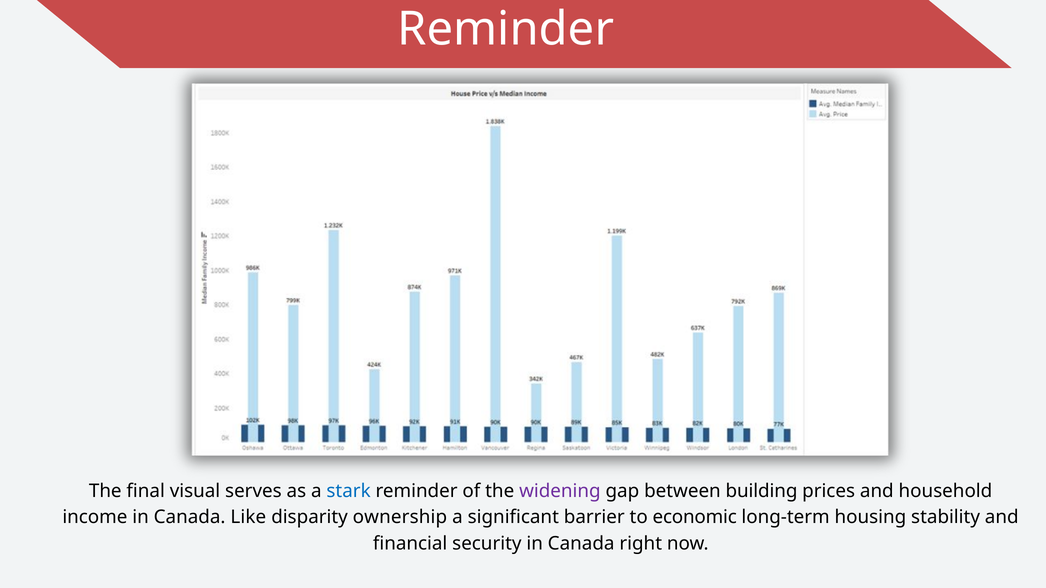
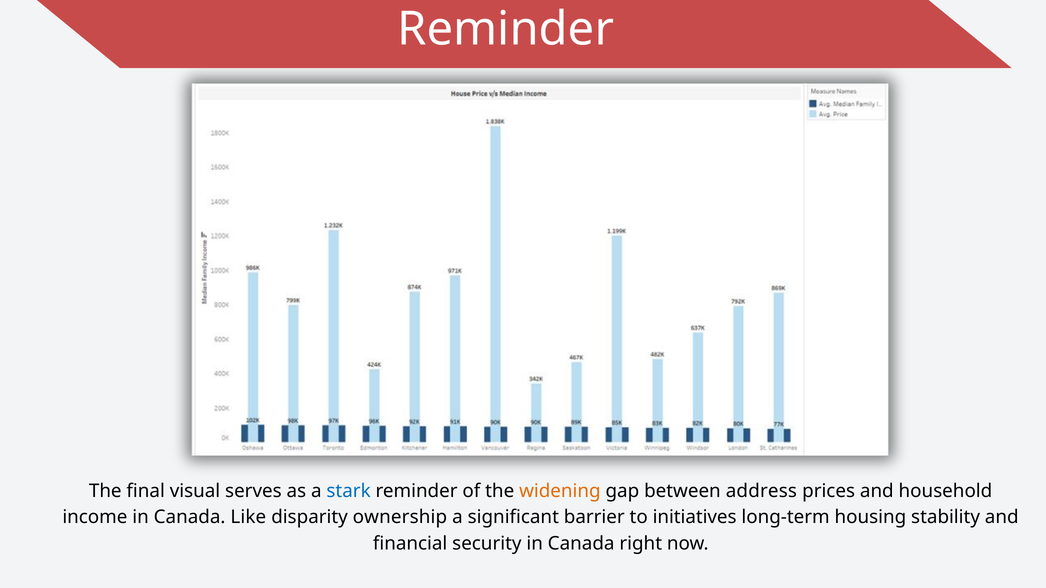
widening colour: purple -> orange (560, 491)
building: building -> address (761, 491)
economic: economic -> initiatives (695, 518)
